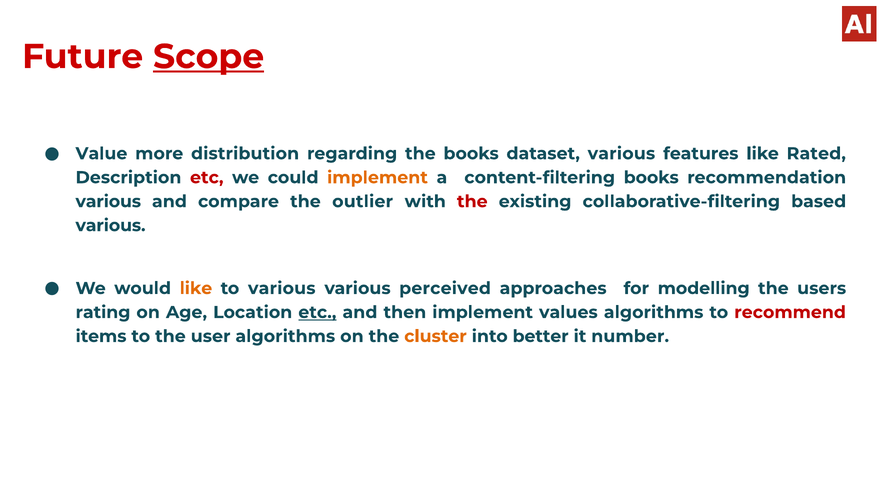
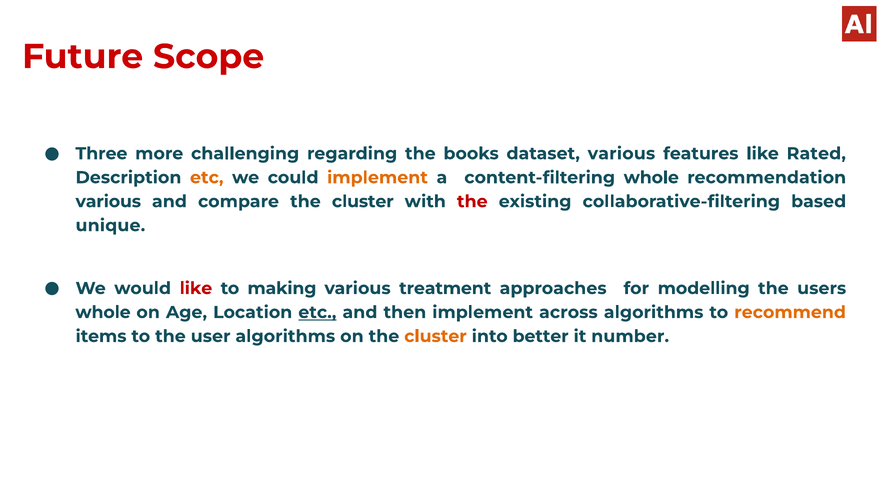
Scope underline: present -> none (209, 57)
Value: Value -> Three (101, 154)
distribution: distribution -> challenging (245, 154)
etc colour: red -> orange (207, 178)
content-filtering books: books -> whole (651, 178)
compare the outlier: outlier -> cluster (363, 202)
various: various -> unique (110, 226)
like colour: orange -> red (196, 289)
to various: various -> making (282, 289)
perceived: perceived -> treatment (445, 289)
rating: rating -> whole (103, 313)
values: values -> across (568, 313)
recommend colour: red -> orange (790, 313)
